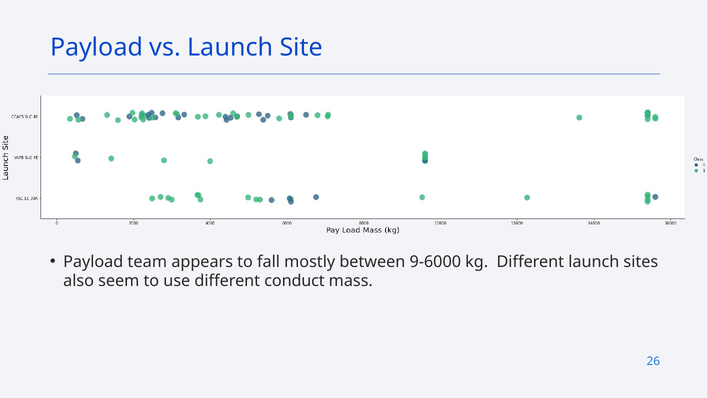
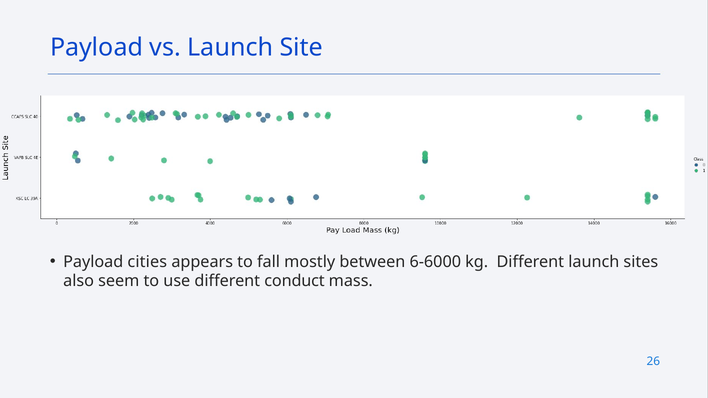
team: team -> cities (147, 262)
9-6000: 9-6000 -> 6-6000 (435, 262)
